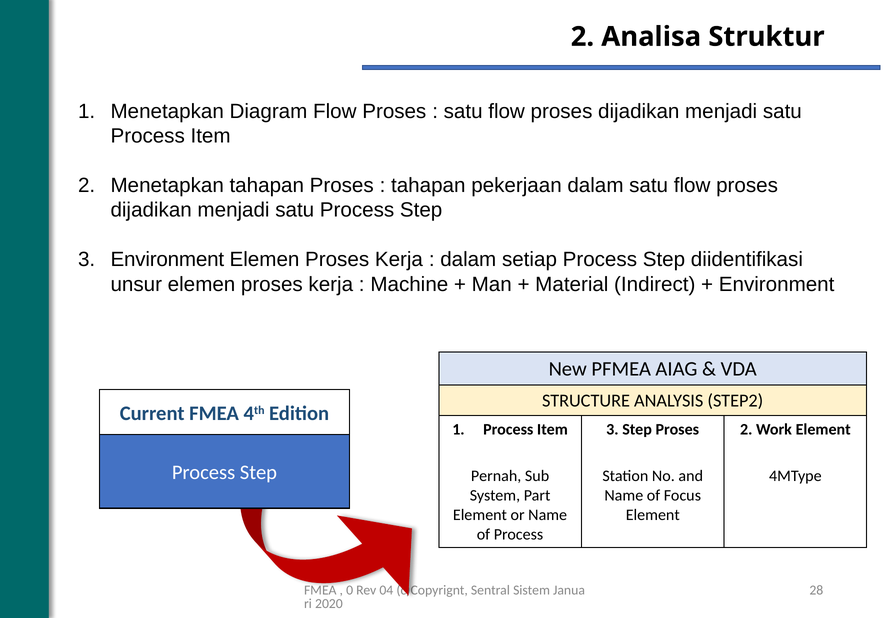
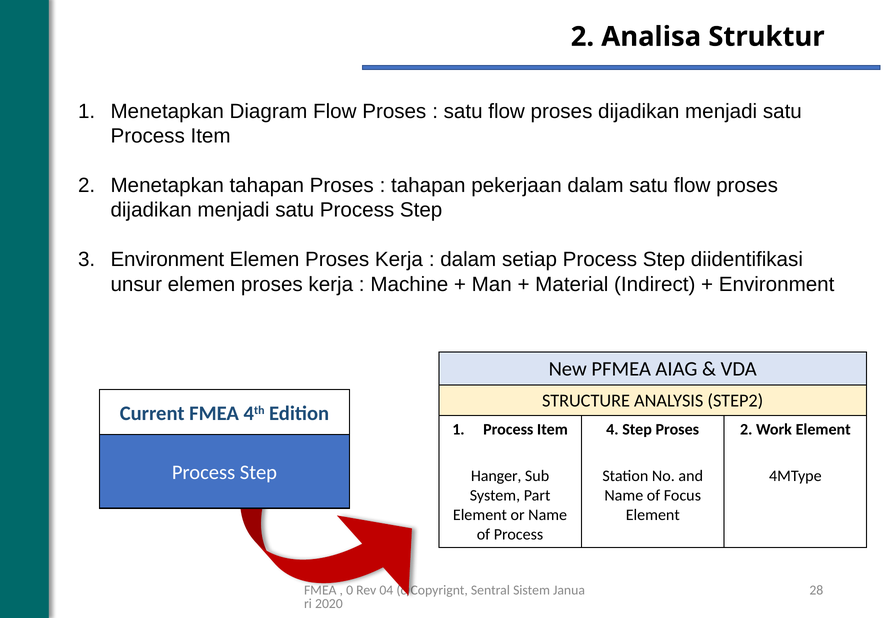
Item 3: 3 -> 4 (612, 430)
Pernah: Pernah -> Hanger (496, 476)
